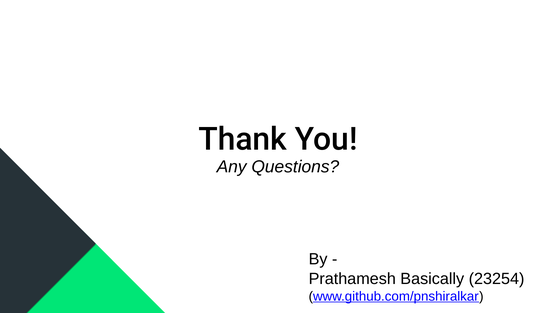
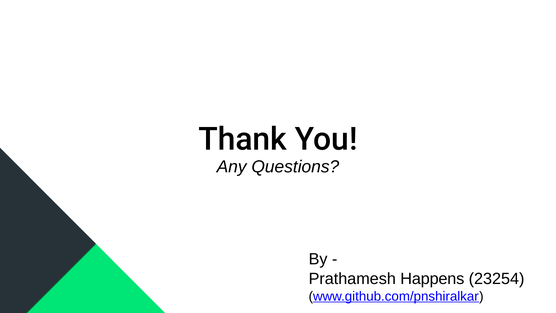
Basically: Basically -> Happens (432, 279)
